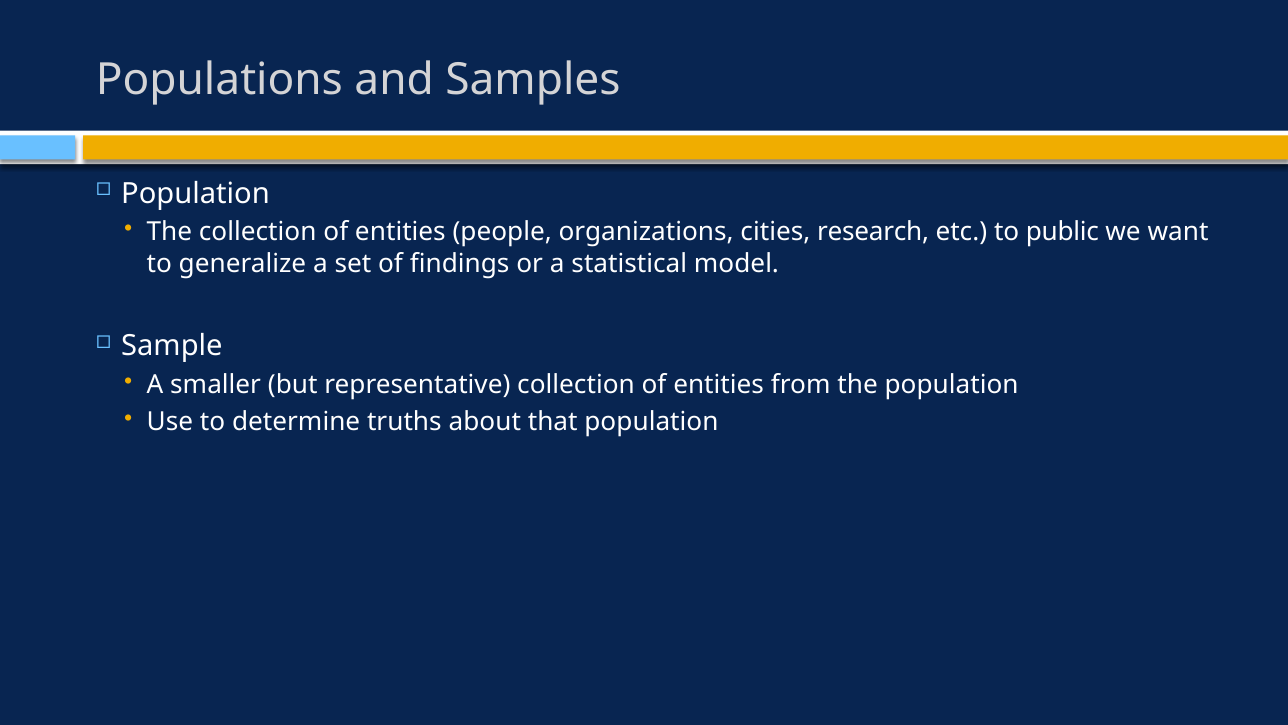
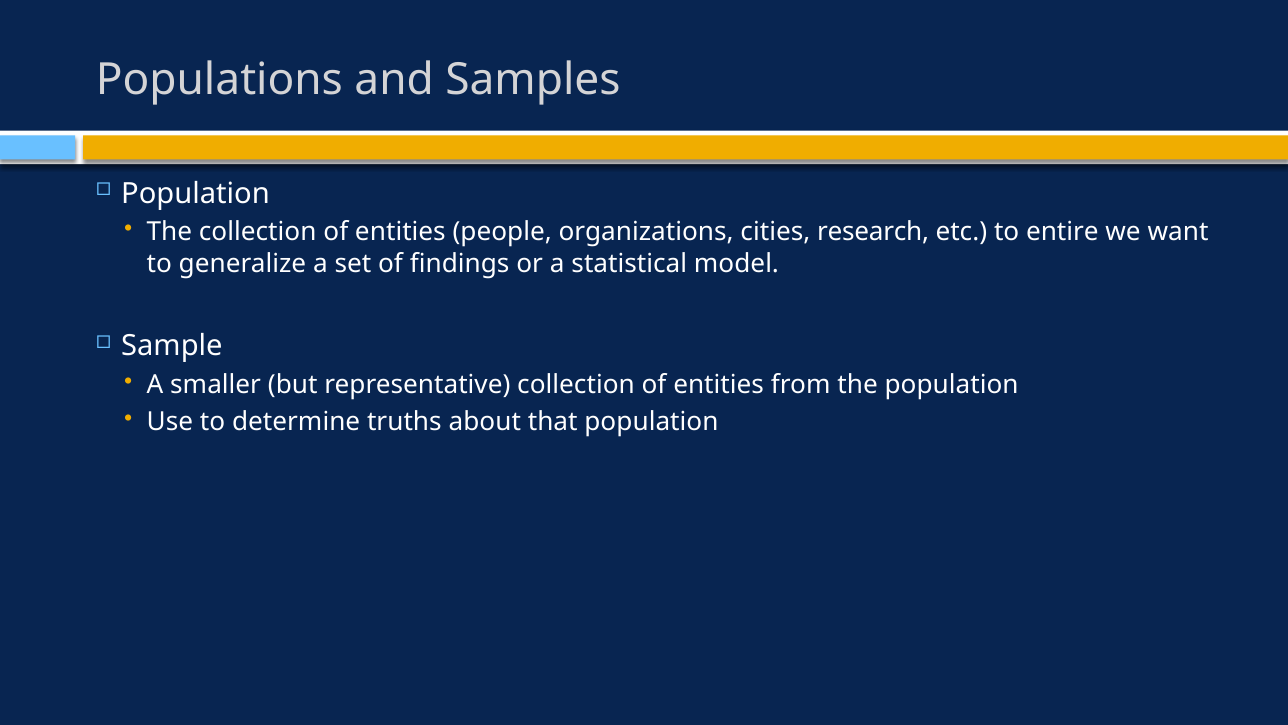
public: public -> entire (1062, 232)
